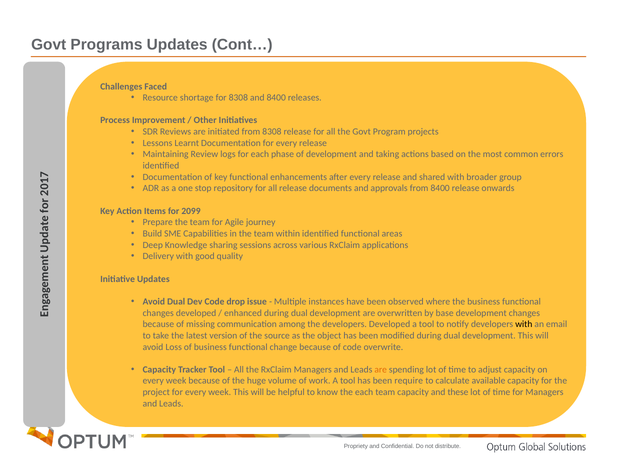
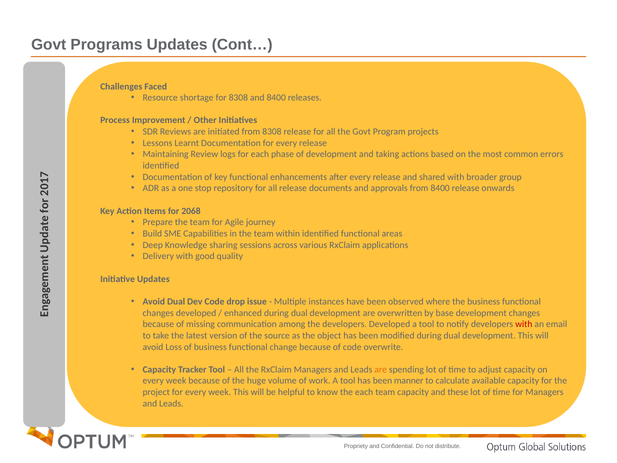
2099: 2099 -> 2068 (191, 211)
with colour: black -> red (524, 324)
require: require -> manner (409, 381)
